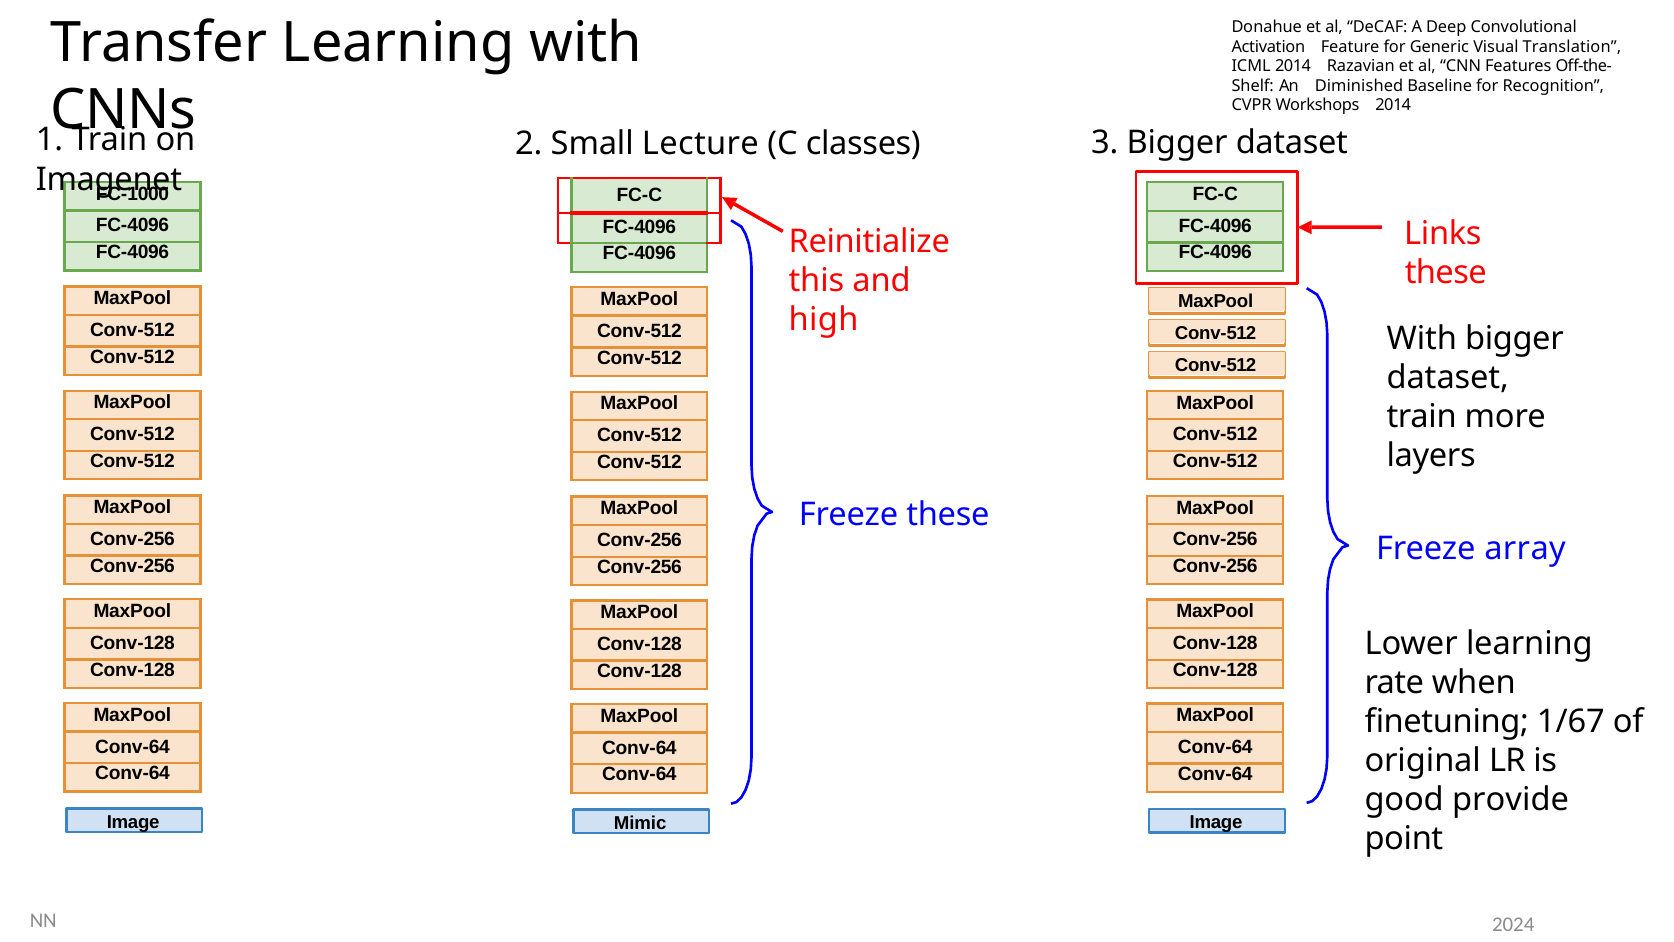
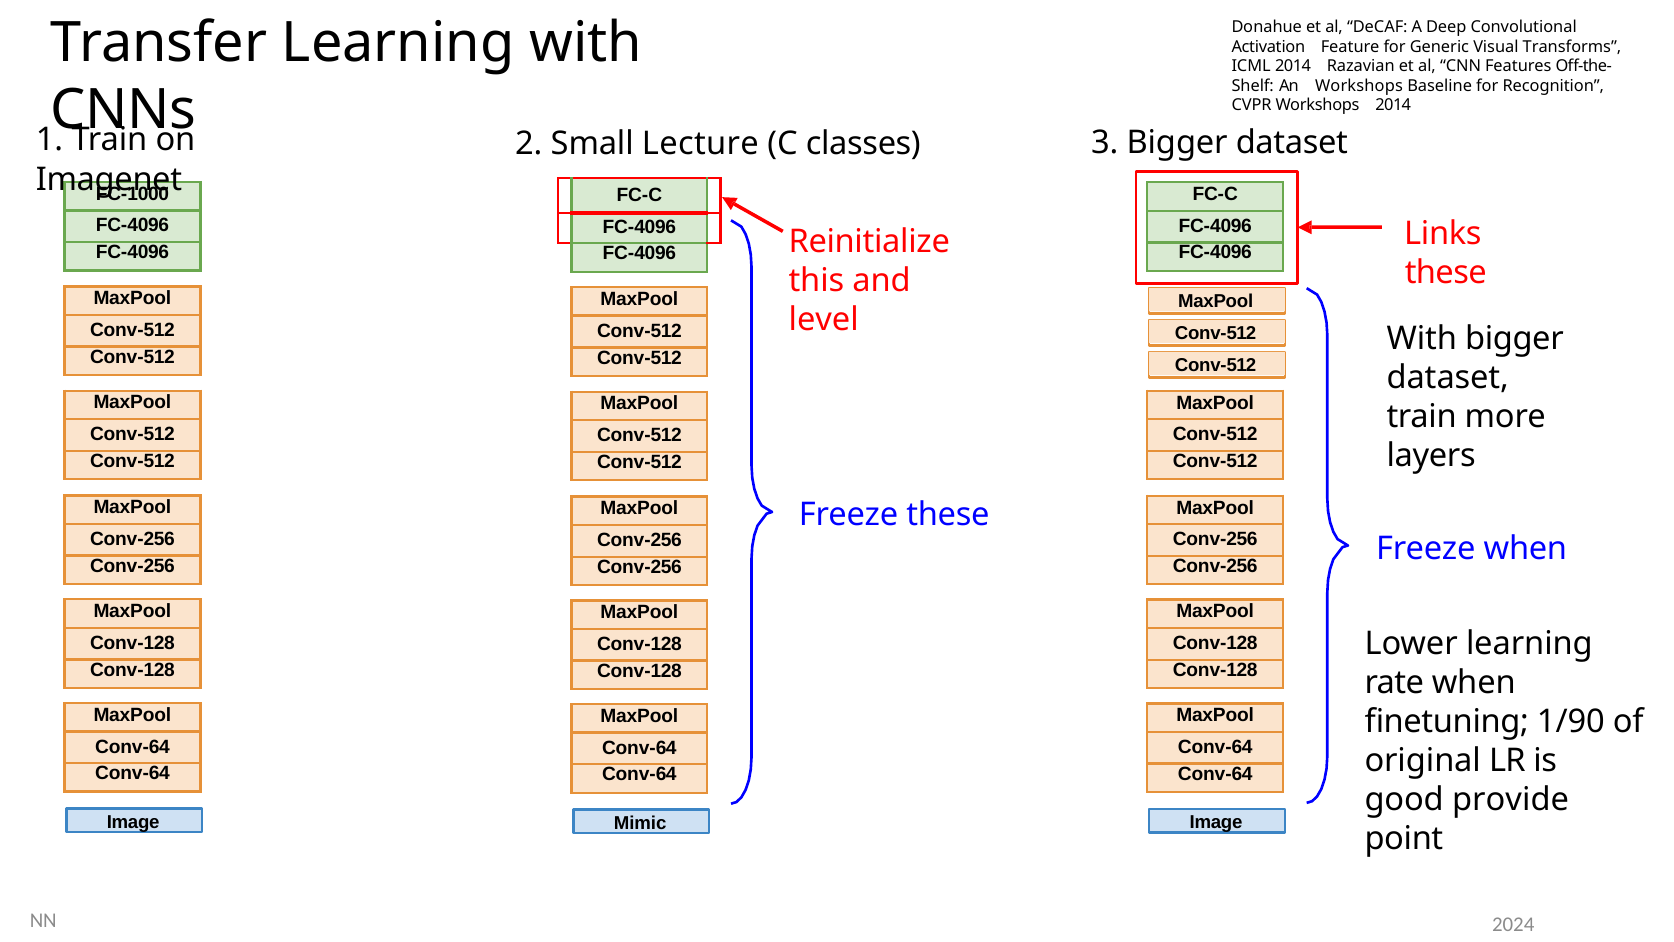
Translation: Translation -> Transforms (1572, 47)
An Diminished: Diminished -> Workshops (1359, 86)
high: high -> level (824, 320)
Freeze array: array -> when (1525, 548)
1/67: 1/67 -> 1/90 (1571, 721)
